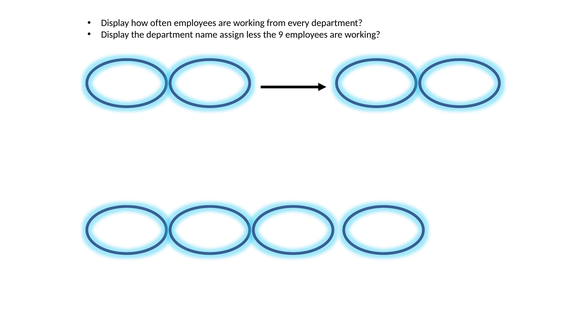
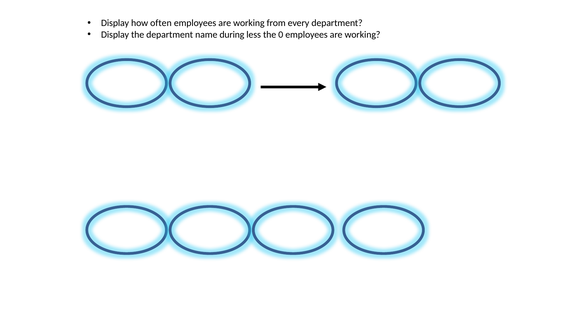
assign: assign -> during (232, 35)
9: 9 -> 0 (281, 35)
